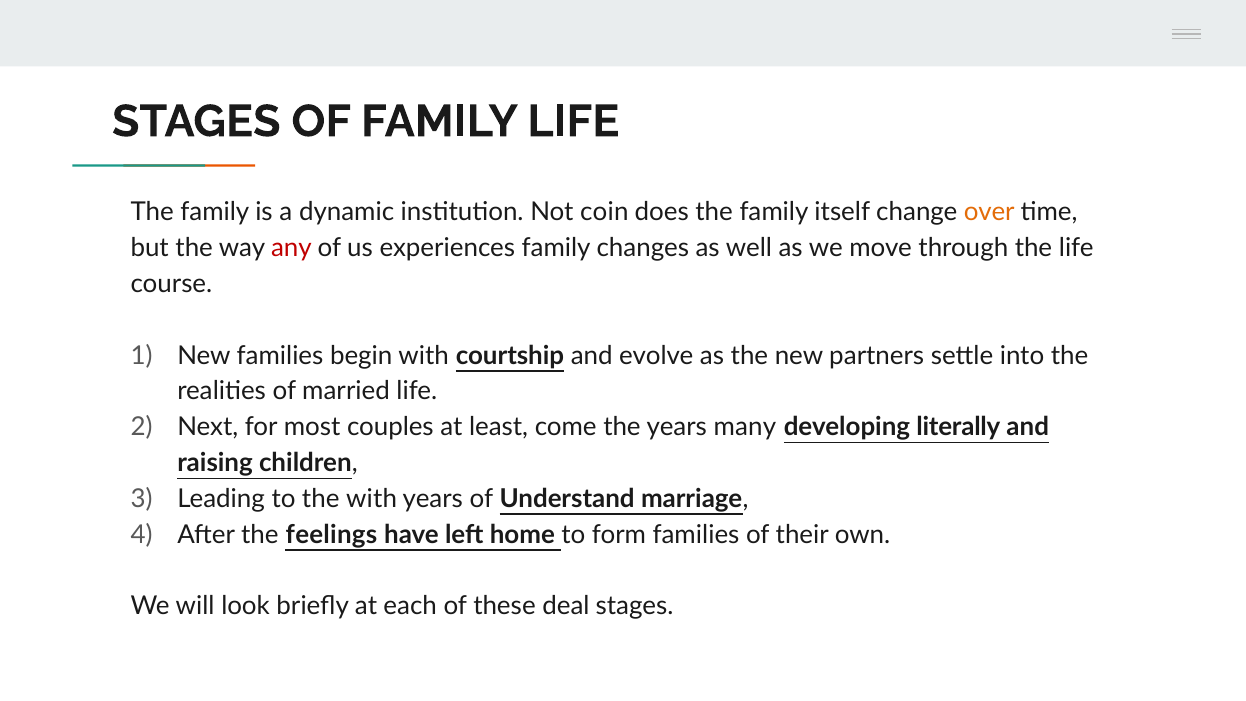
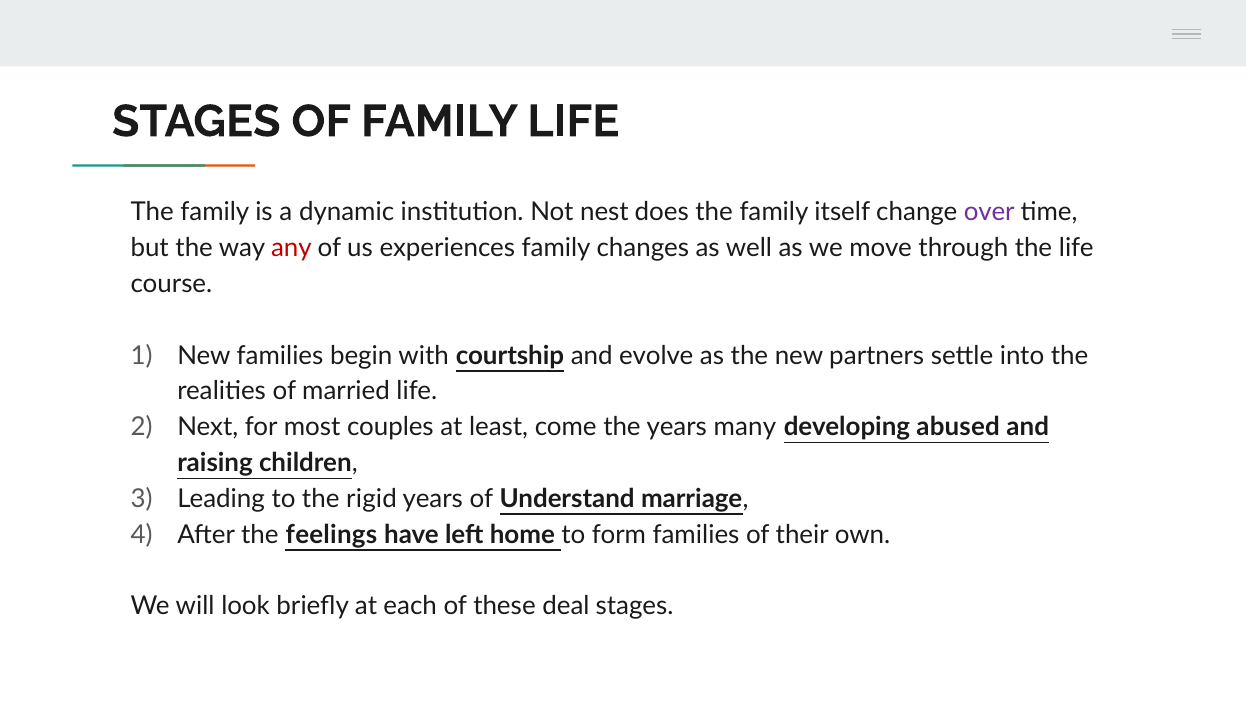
coin: coin -> nest (604, 212)
over colour: orange -> purple (989, 212)
literally: literally -> abused (958, 427)
the with: with -> rigid (372, 499)
